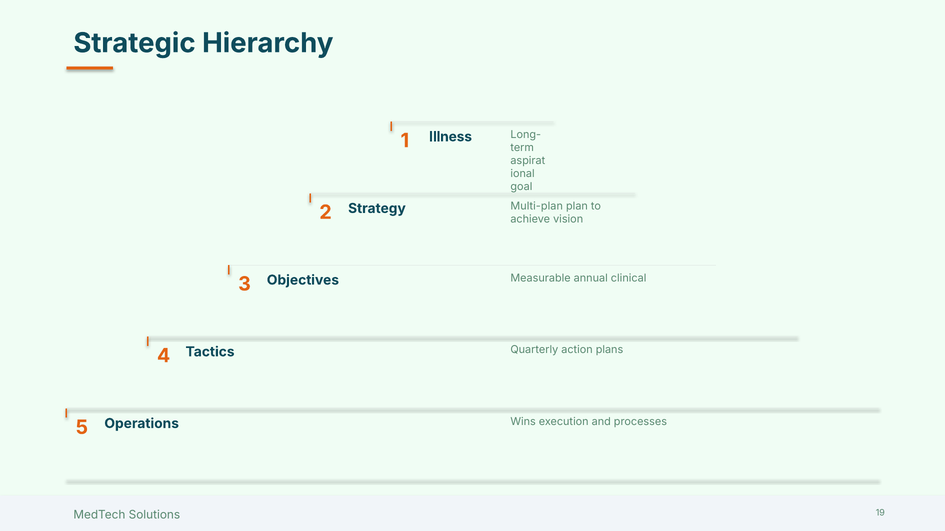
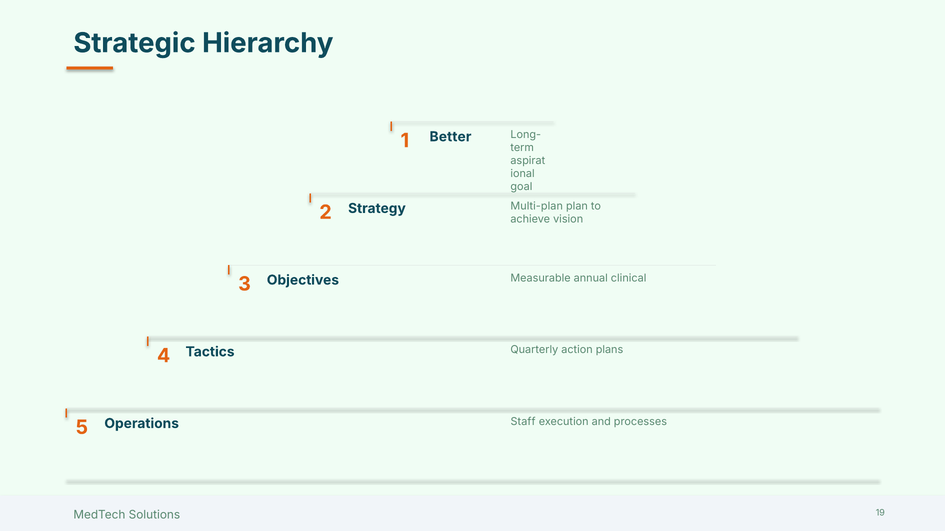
Illness: Illness -> Better (450, 137)
Wins: Wins -> Staff (523, 422)
